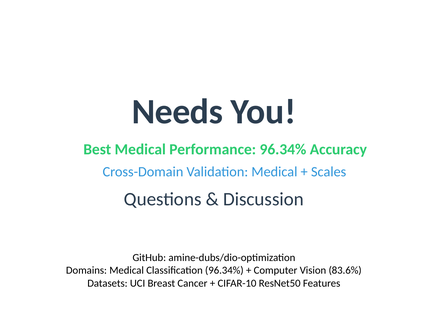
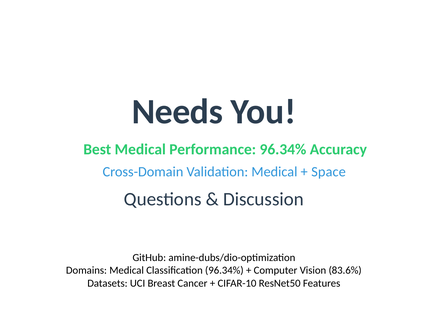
Scales: Scales -> Space (329, 172)
